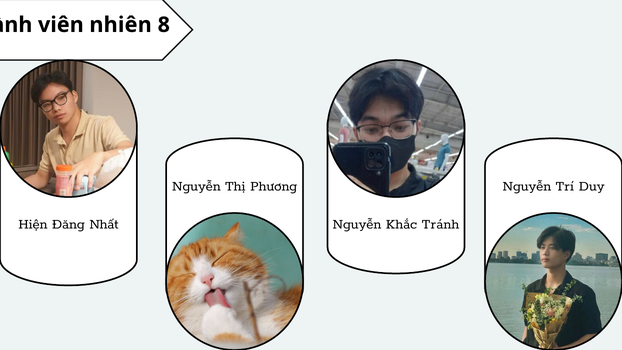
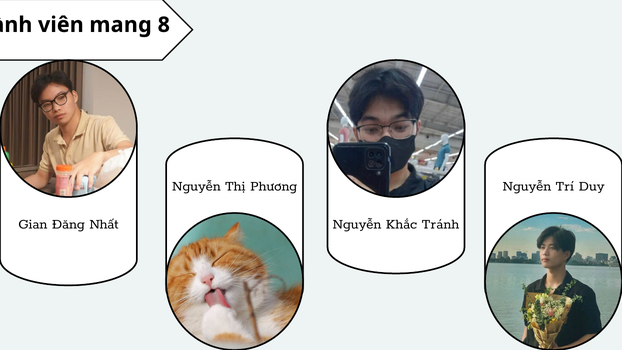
nhiên: nhiên -> mang (121, 25)
Hiện: Hiện -> Gian (33, 223)
